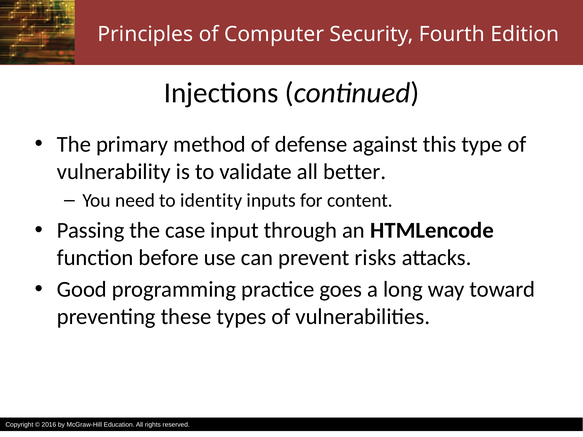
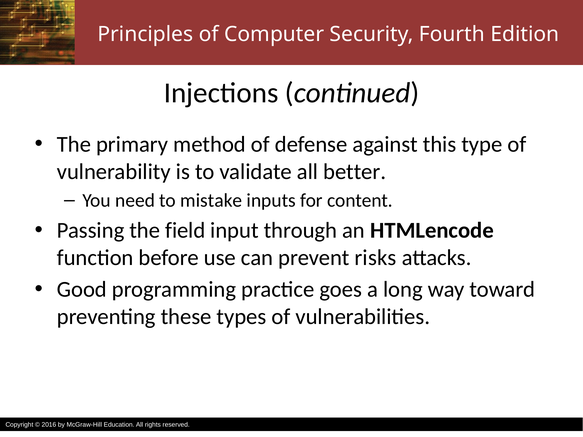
identity: identity -> mistake (211, 201)
case: case -> field (185, 231)
